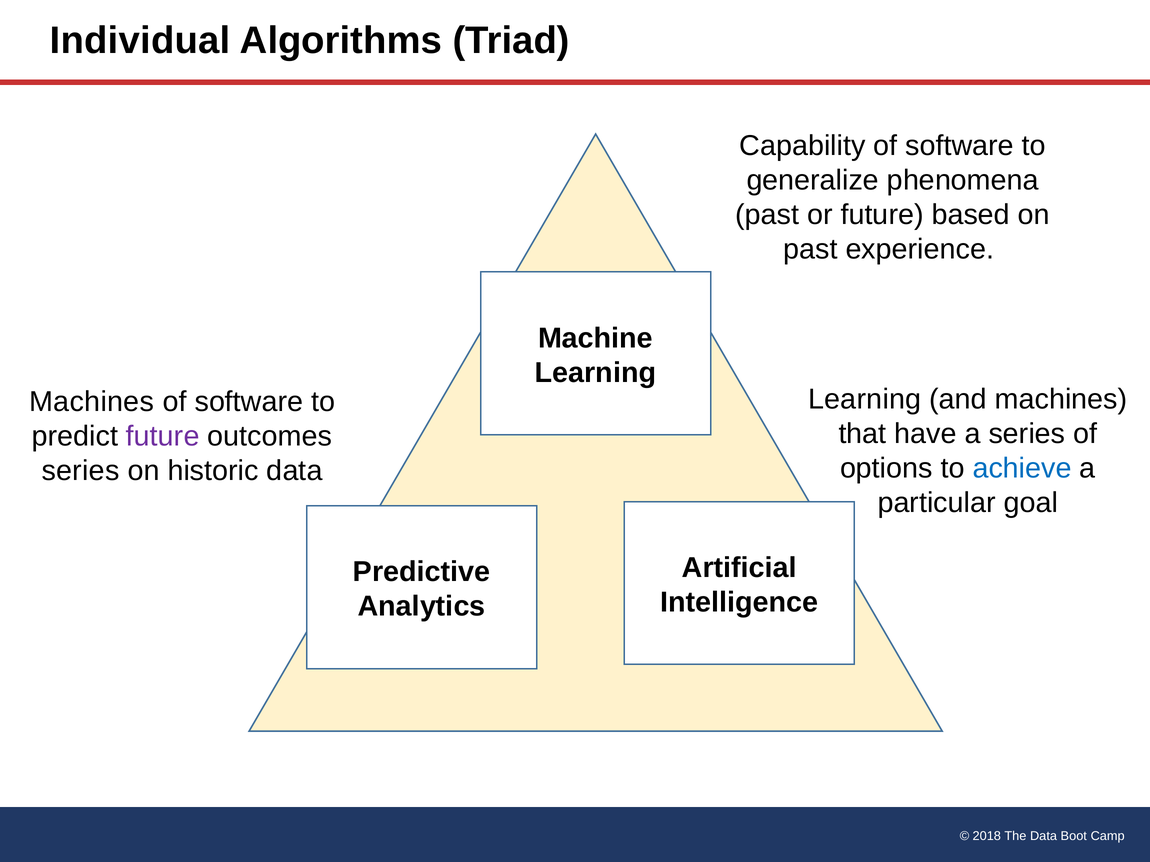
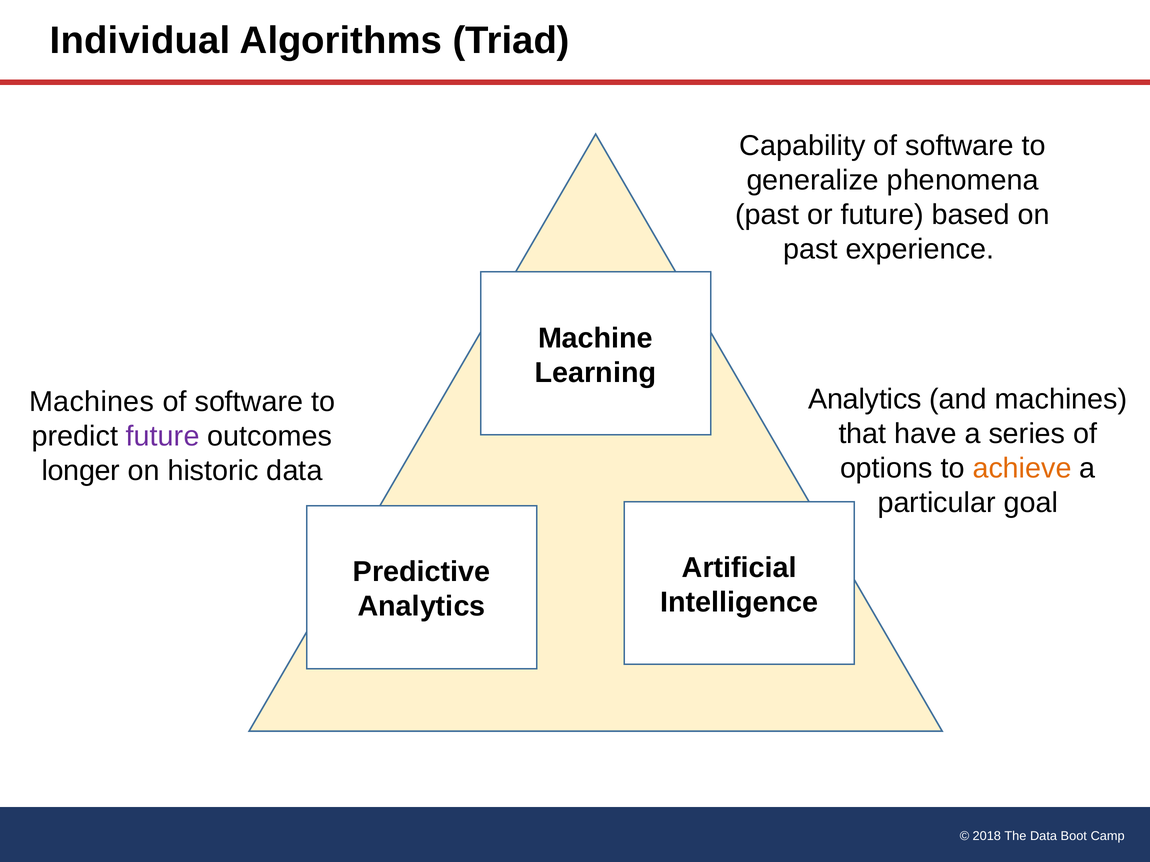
Learning: Learning -> Analytics (865, 400)
achieve colour: blue -> orange (1022, 469)
series: series -> longer (81, 471)
